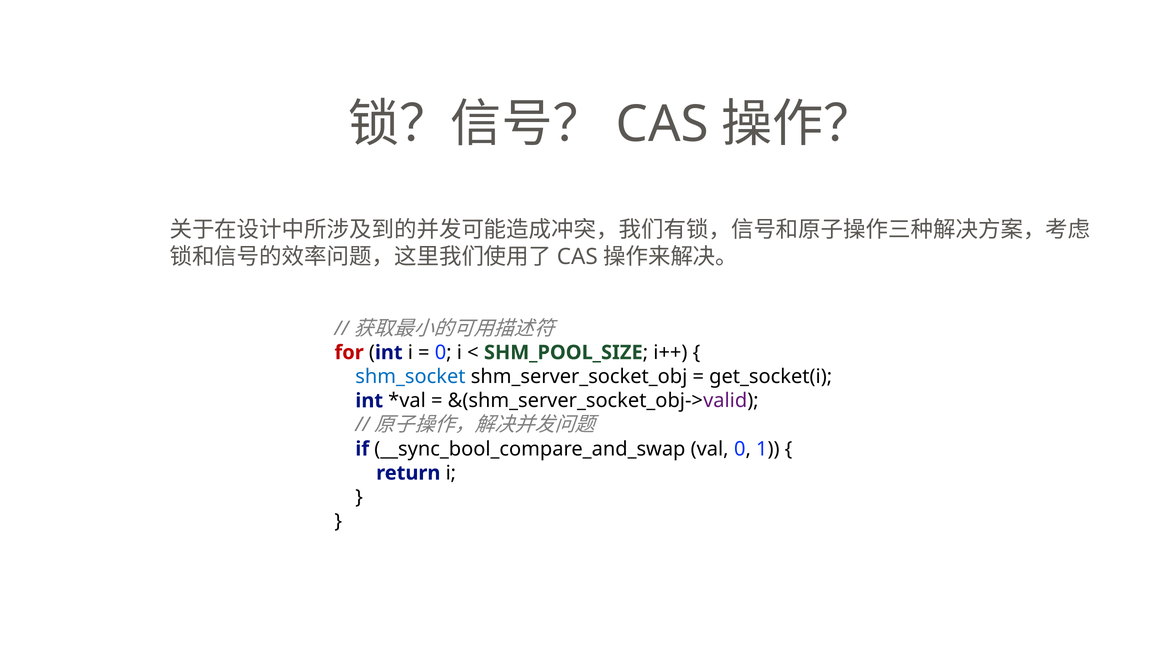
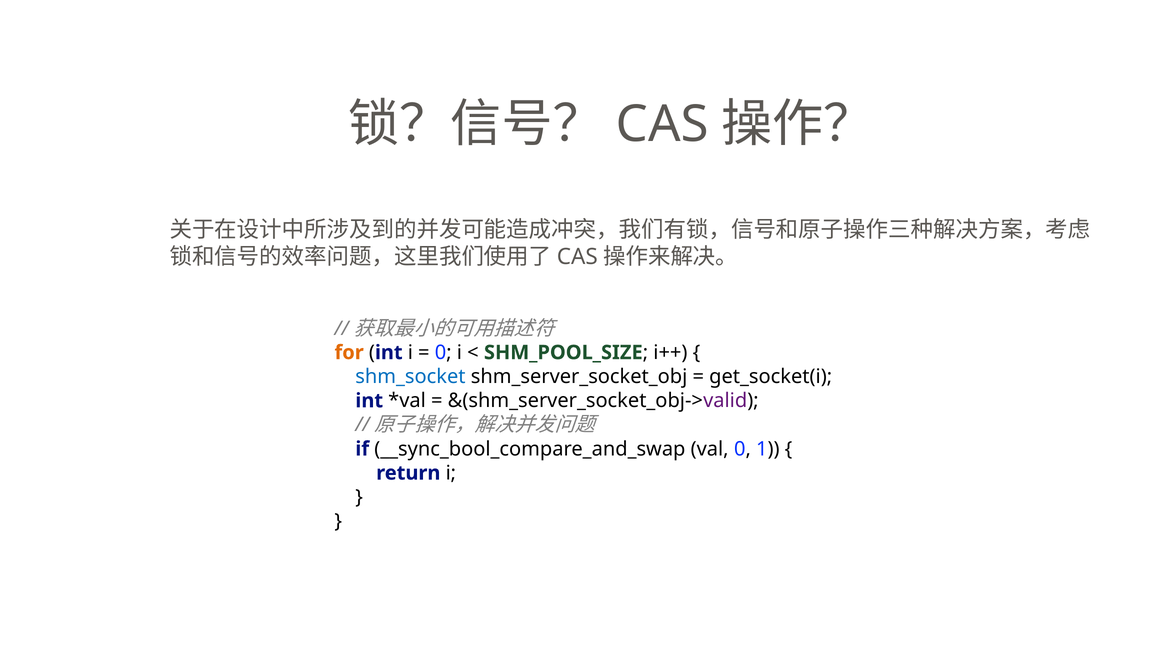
for colour: red -> orange (349, 352)
